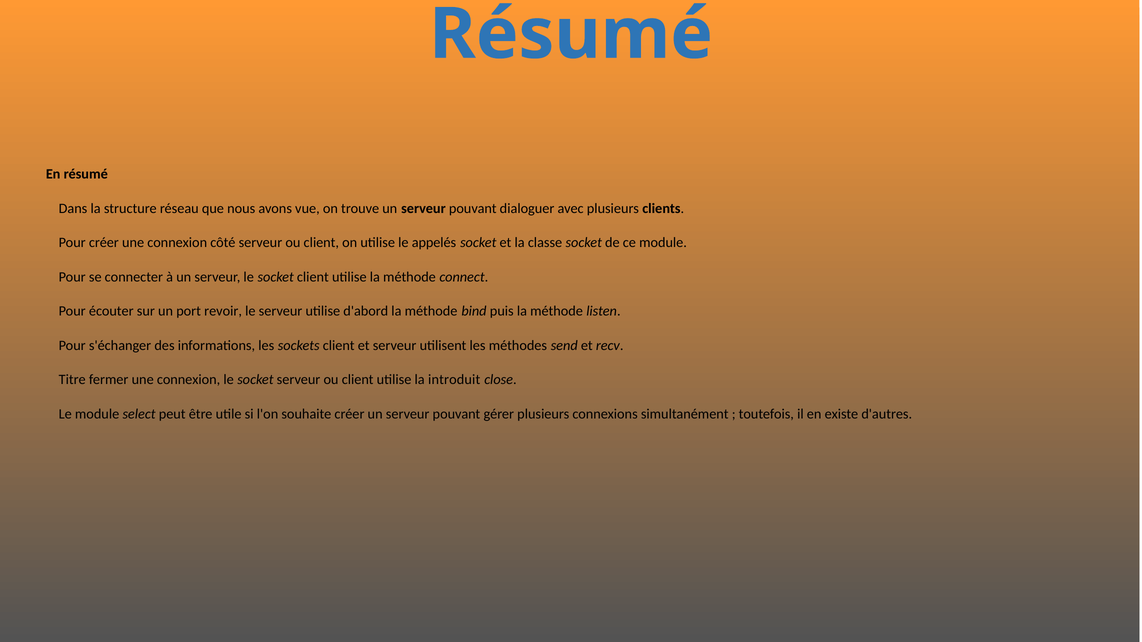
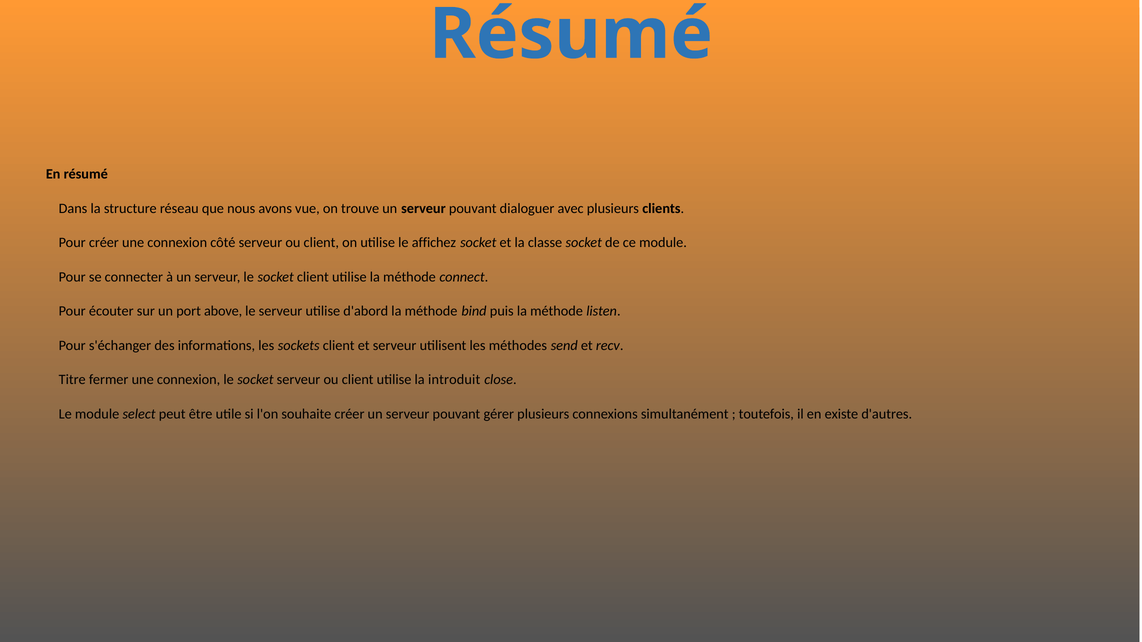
appelés: appelés -> affichez (434, 243)
revoir: revoir -> above (223, 311)
